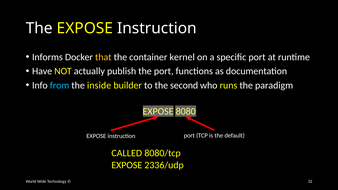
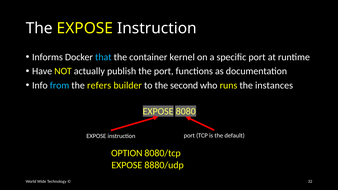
that colour: yellow -> light blue (103, 57)
inside: inside -> refers (99, 85)
paradigm: paradigm -> instances (274, 85)
CALLED: CALLED -> OPTION (127, 153)
2336/udp: 2336/udp -> 8880/udp (164, 165)
